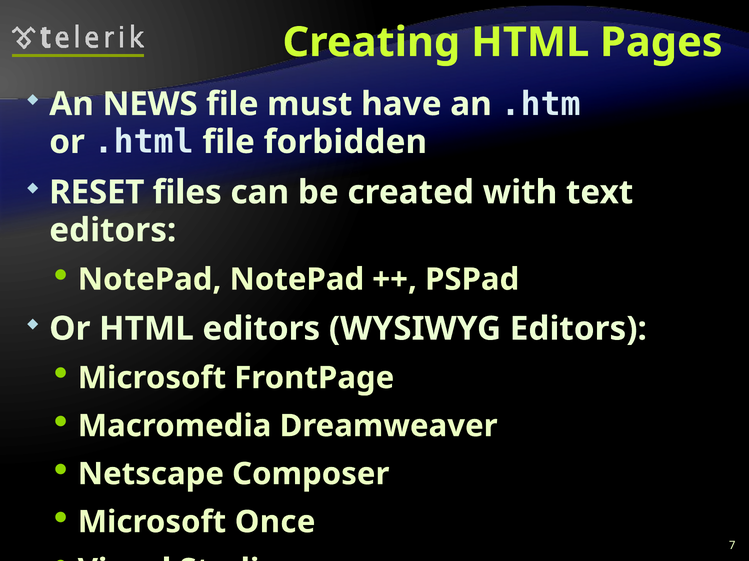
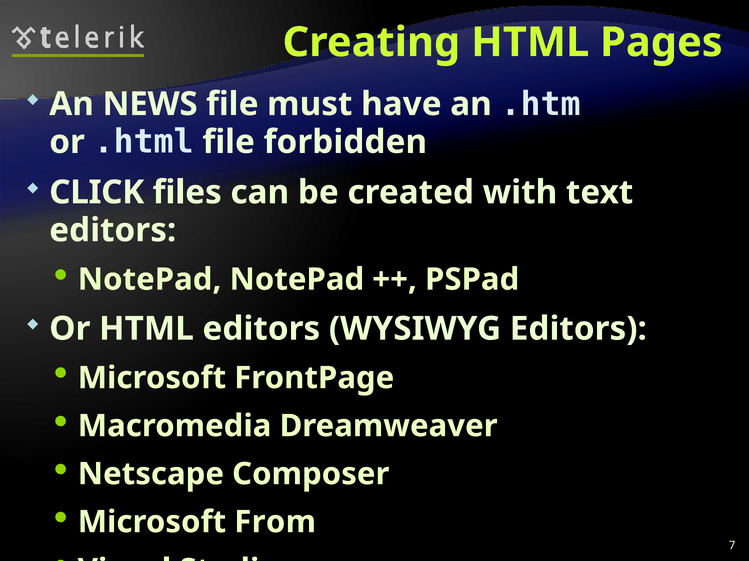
RESET: RESET -> CLICK (97, 193)
Once: Once -> From (275, 523)
